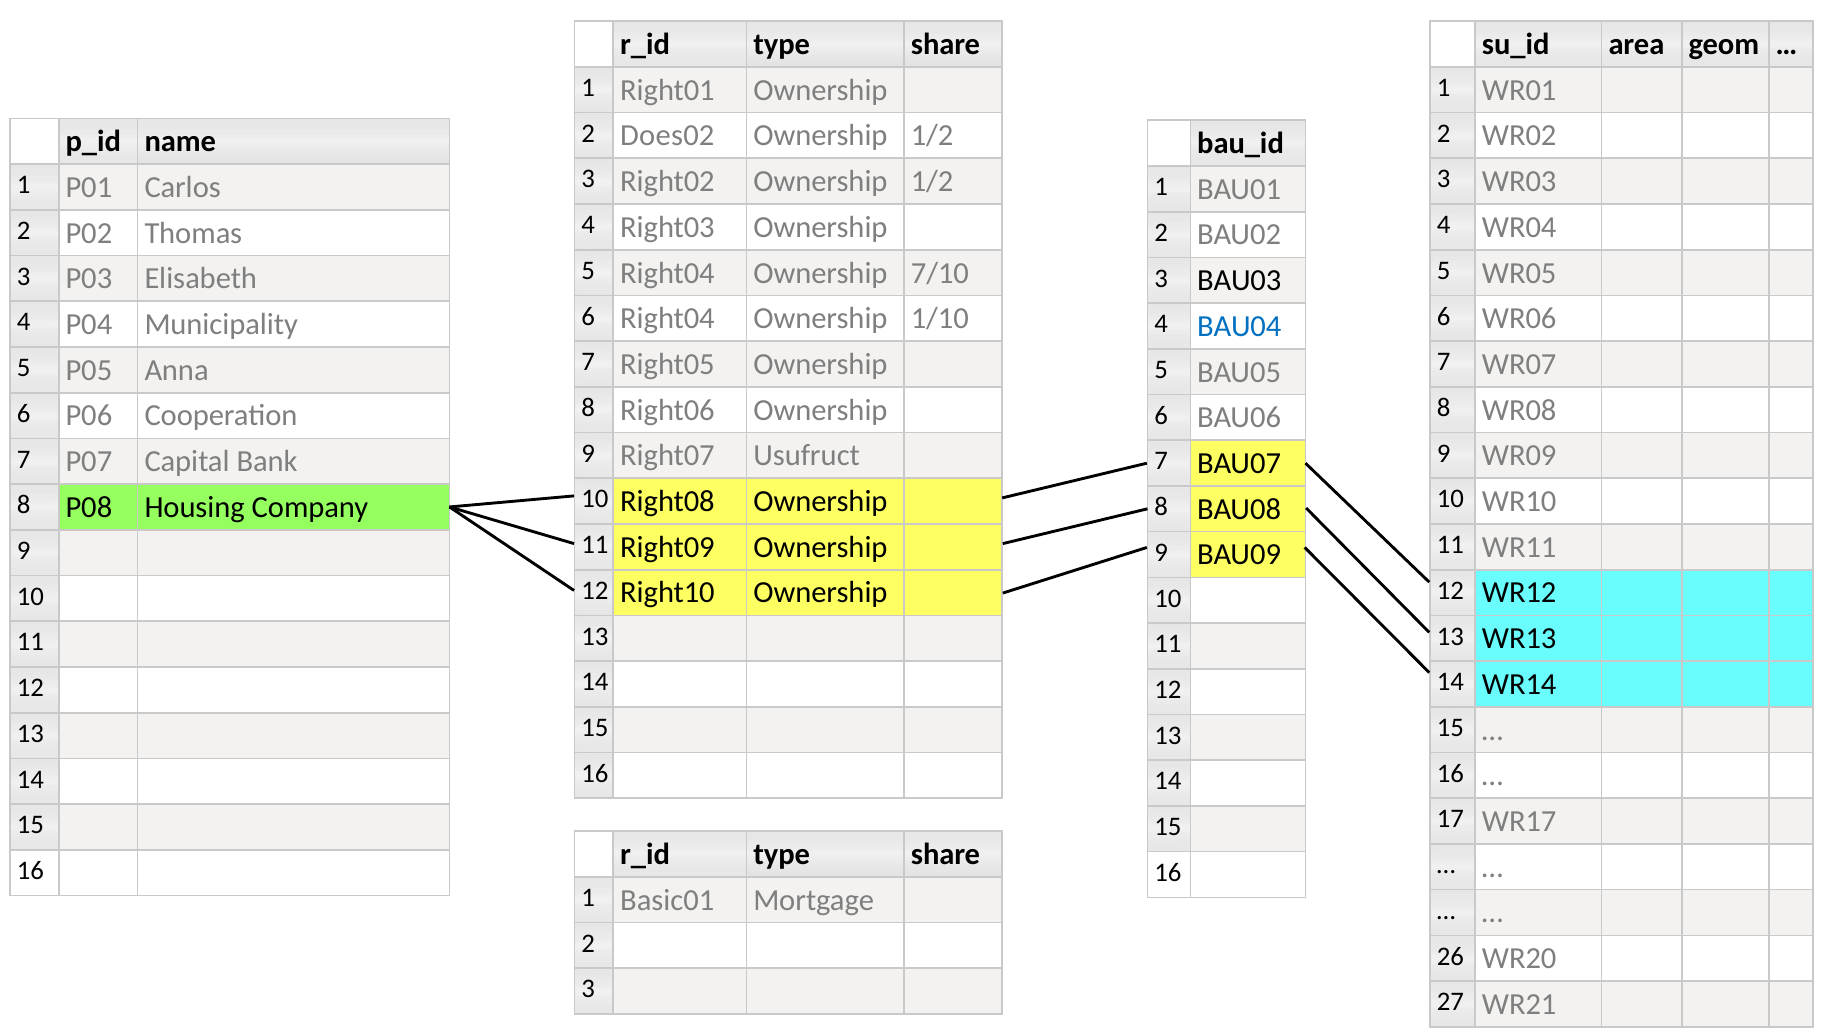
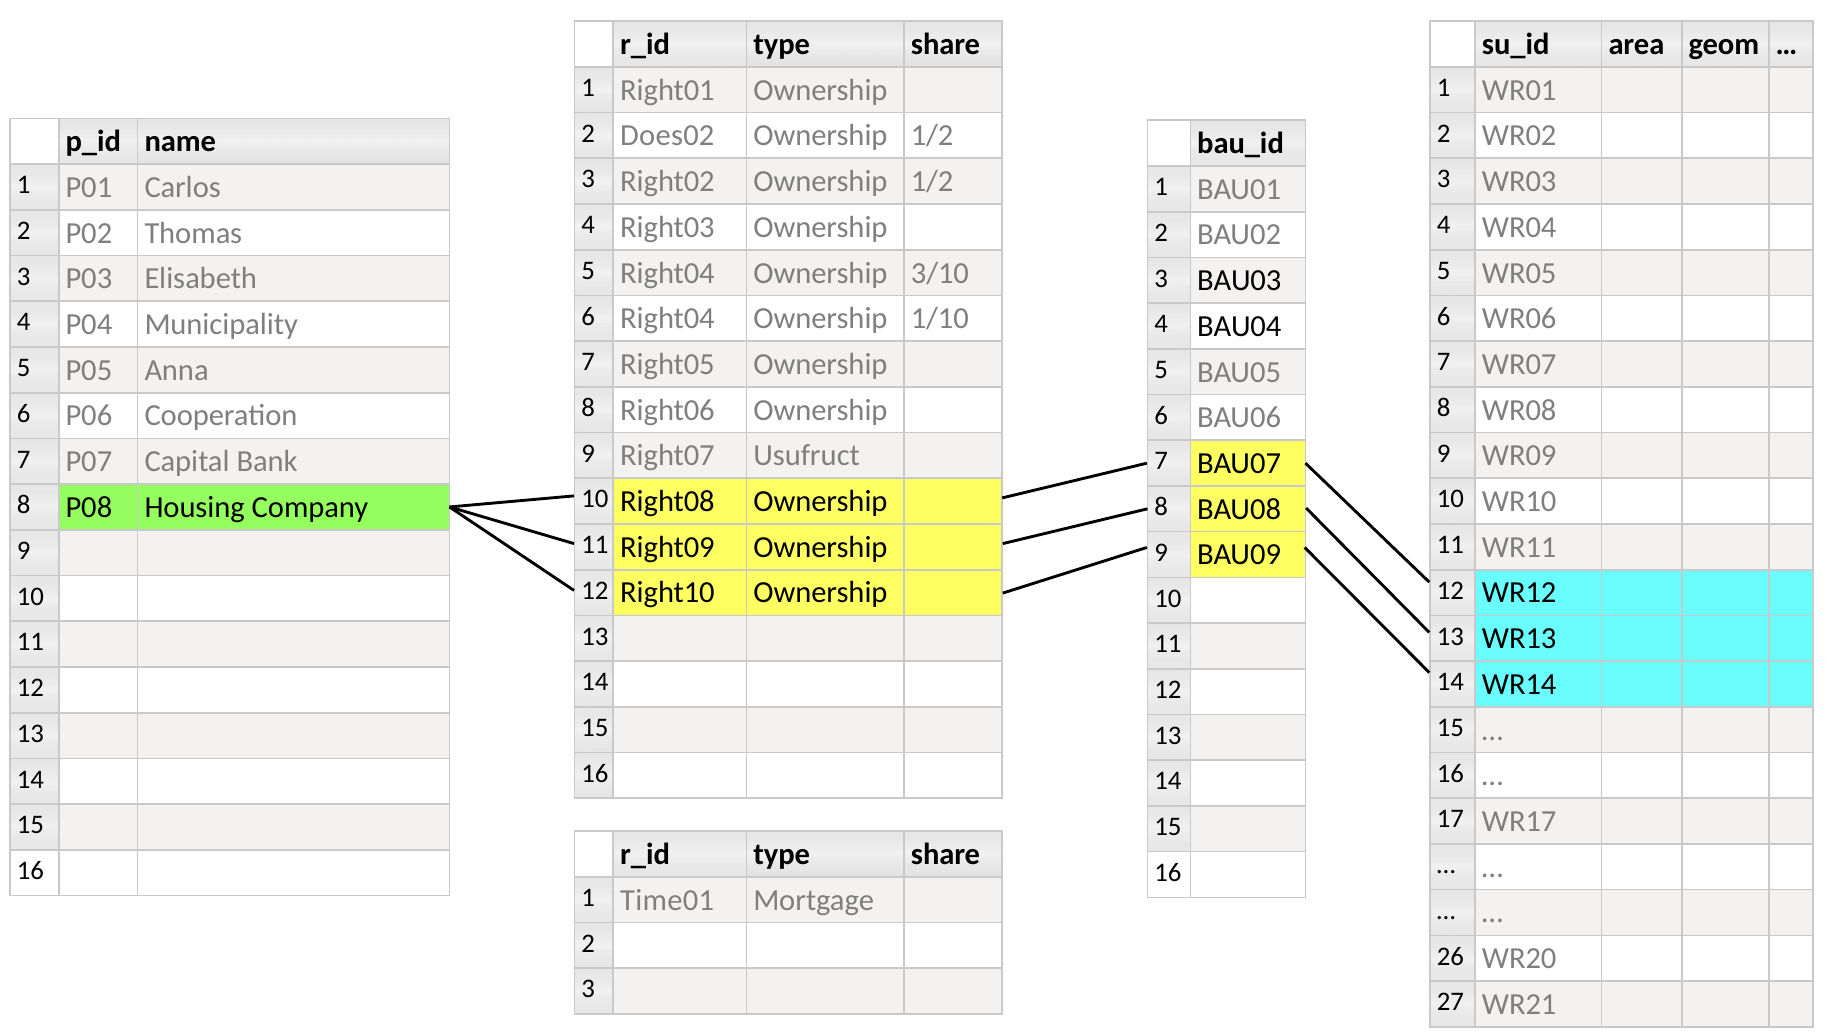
7/10: 7/10 -> 3/10 (940, 273)
BAU04 colour: blue -> black (1239, 326)
Basic01: Basic01 -> Time01 (667, 900)
